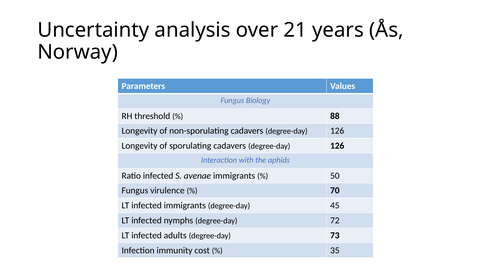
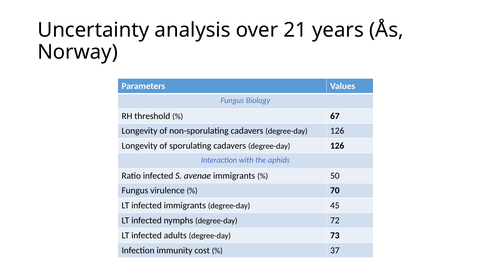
88: 88 -> 67 (335, 116)
35: 35 -> 37 (335, 250)
